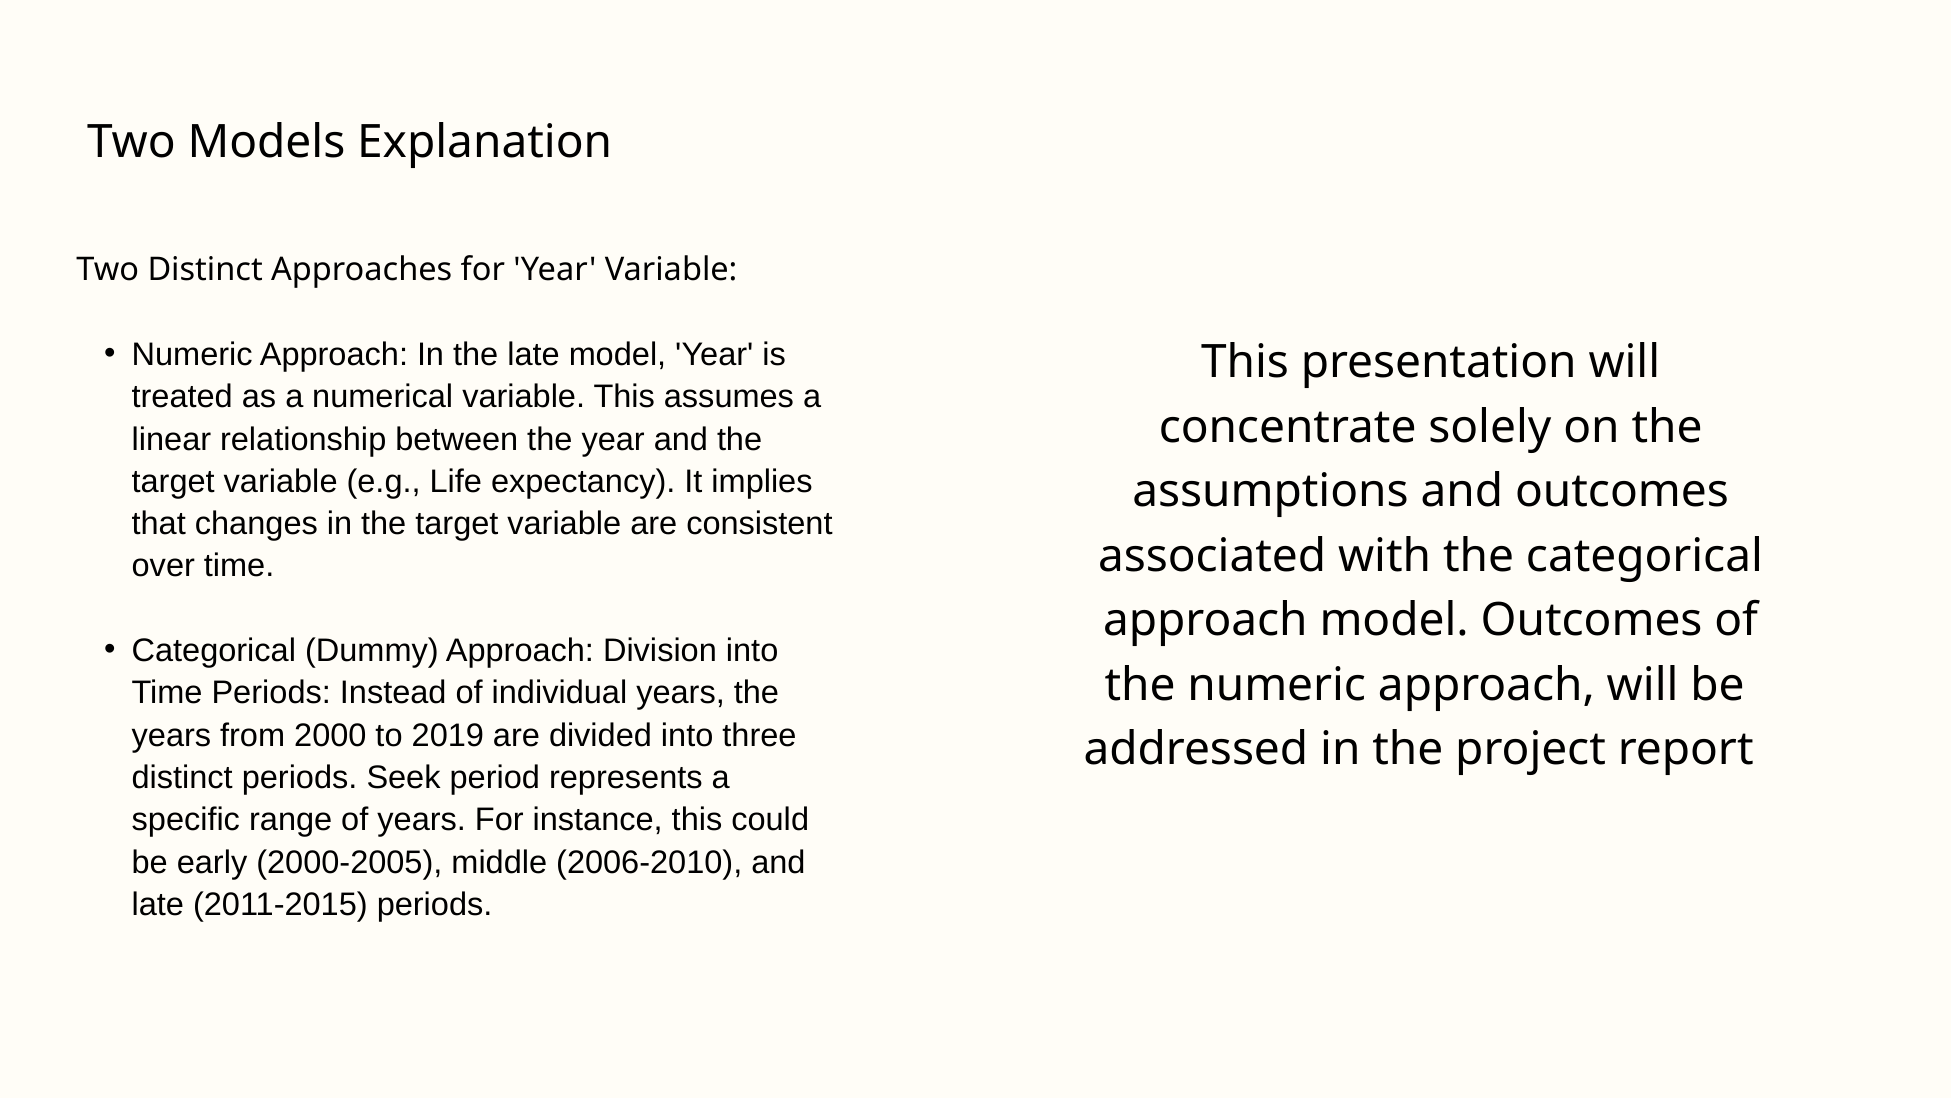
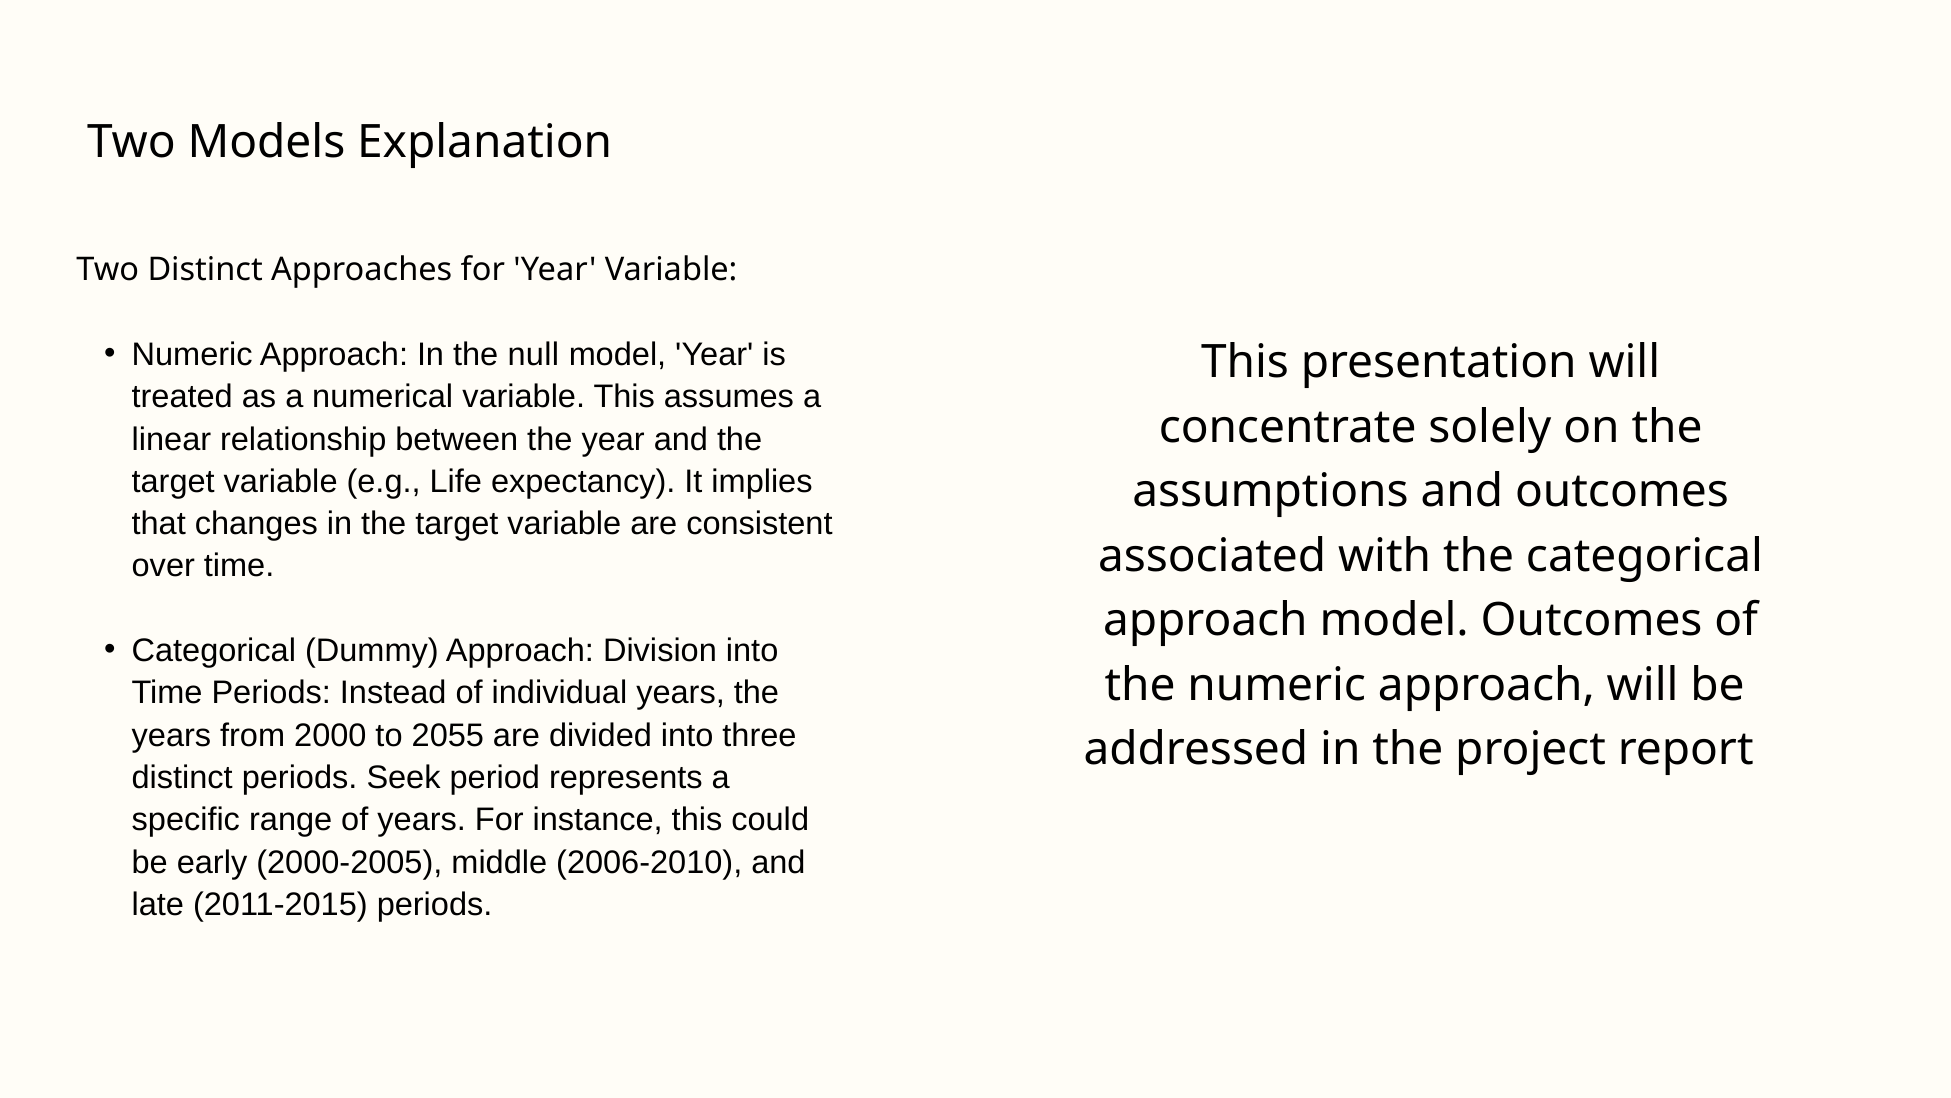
the late: late -> null (533, 355)
2019: 2019 -> 2055 (448, 735)
